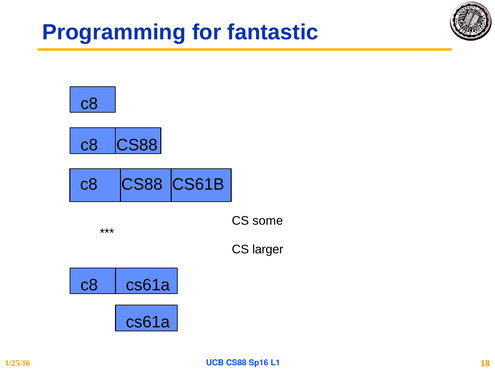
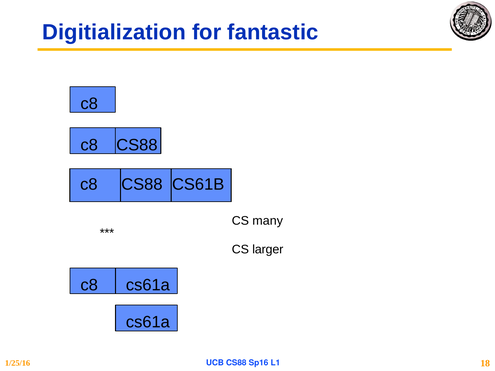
Programming: Programming -> Digitialization (114, 32)
some: some -> many (268, 221)
